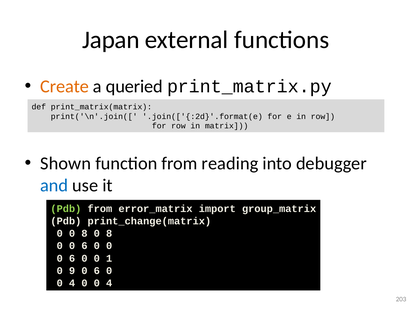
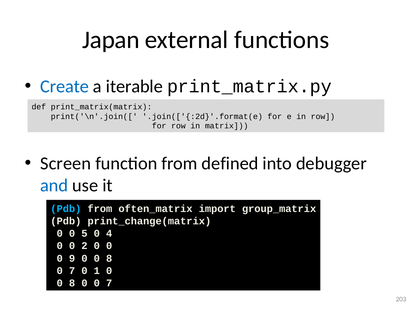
Create colour: orange -> blue (65, 86)
queried: queried -> iterable (134, 86)
Shown: Shown -> Screen (66, 163)
reading: reading -> defined (230, 163)
Pdb colour: light green -> light blue (66, 209)
error_matrix: error_matrix -> often_matrix (156, 209)
0 0 8: 8 -> 5 (84, 234)
8: 8 -> 4 (109, 234)
6: 6 -> 2 (84, 246)
6: 6 -> 9 (72, 258)
1: 1 -> 8 (109, 258)
9: 9 -> 7 (72, 271)
6: 6 -> 1 (97, 271)
4: 4 -> 8 (72, 283)
4: 4 -> 7 (109, 283)
